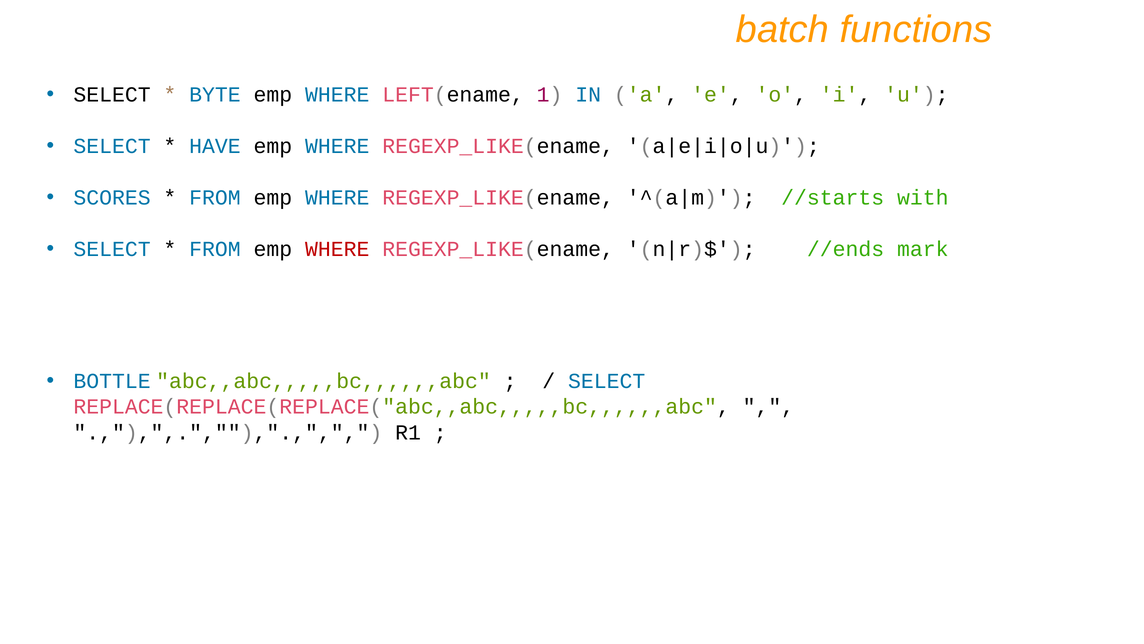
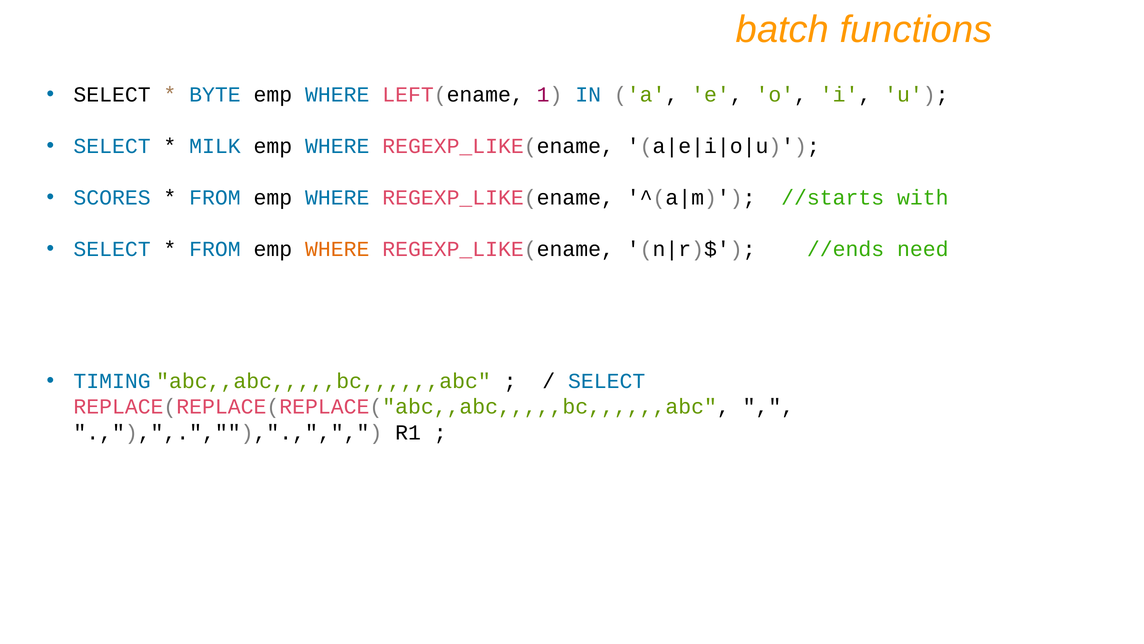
HAVE: HAVE -> MILK (215, 146)
WHERE colour: red -> orange (337, 249)
mark: mark -> need (923, 249)
BOTTLE: BOTTLE -> TIMING (112, 381)
